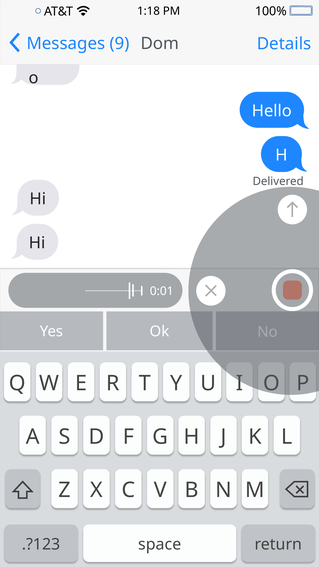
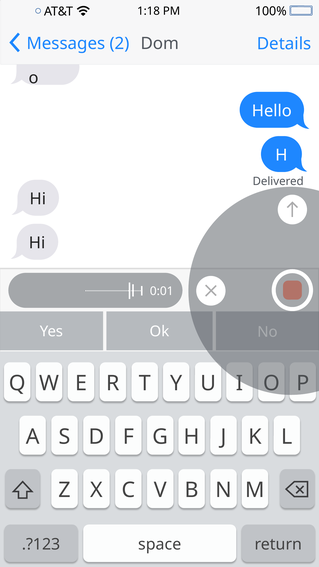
9: 9 -> 2 (119, 44)
